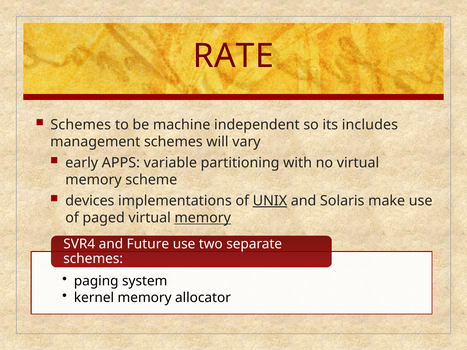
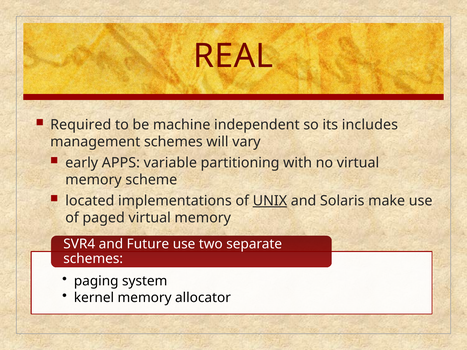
RATE: RATE -> REAL (233, 56)
Schemes: Schemes -> Required (81, 125)
devices: devices -> located (90, 201)
memory underline: present -> none (203, 218)
